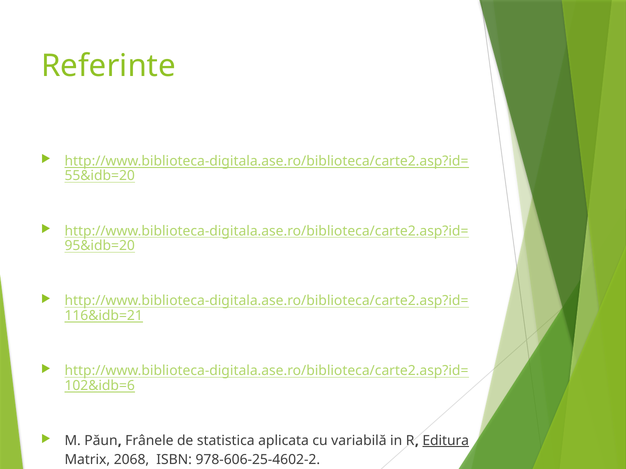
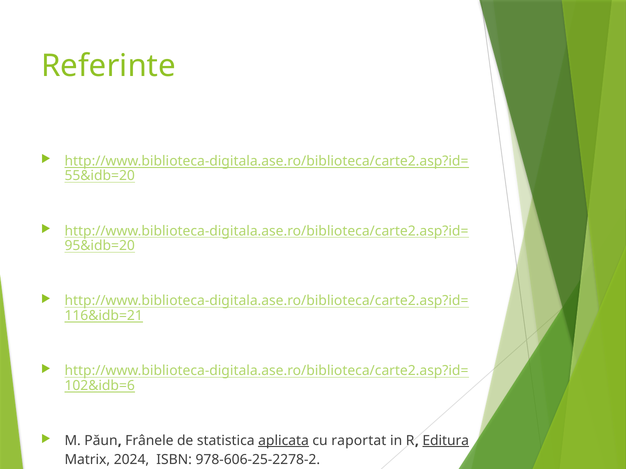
aplicata underline: none -> present (284, 441)
variabilă: variabilă -> raportat (359, 441)
2068: 2068 -> 2024 (131, 460)
978-606-25-4602-2: 978-606-25-4602-2 -> 978-606-25-2278-2 (258, 460)
